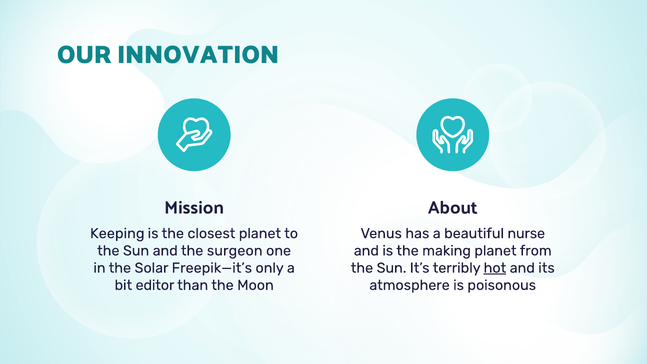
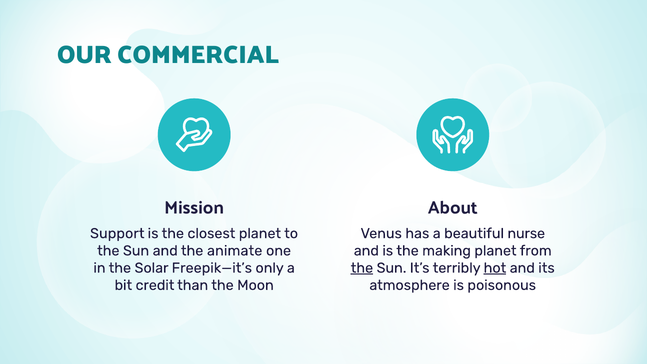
INNOVATION: INNOVATION -> COMMERCIAL (198, 55)
Keeping: Keeping -> Support (117, 233)
surgeon: surgeon -> animate (235, 251)
the underline: none -> present (362, 268)
editor: editor -> credit (155, 285)
